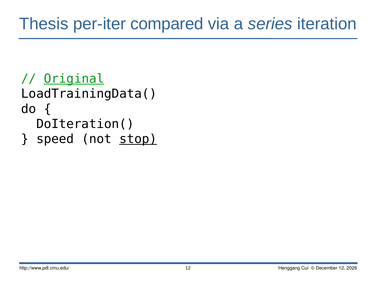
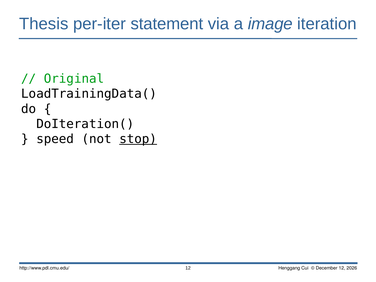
compared: compared -> statement (167, 24)
series: series -> image (270, 24)
Original underline: present -> none (74, 79)
